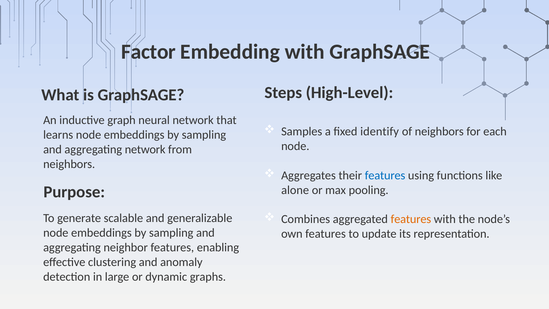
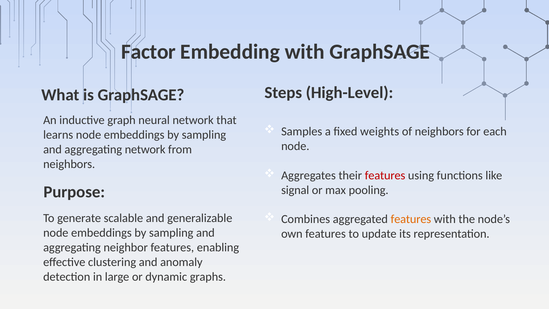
identify: identify -> weights (380, 131)
features colour: blue -> red (385, 175)
alone: alone -> signal (295, 190)
